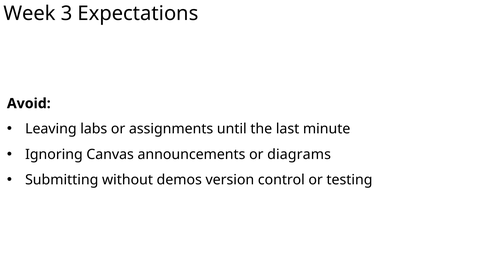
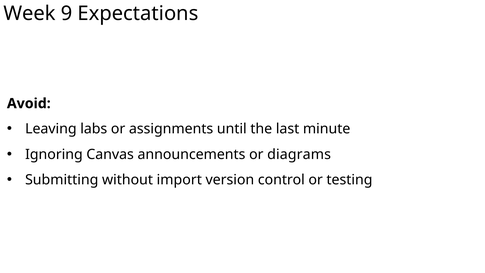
3: 3 -> 9 (67, 13)
demos: demos -> import (179, 180)
